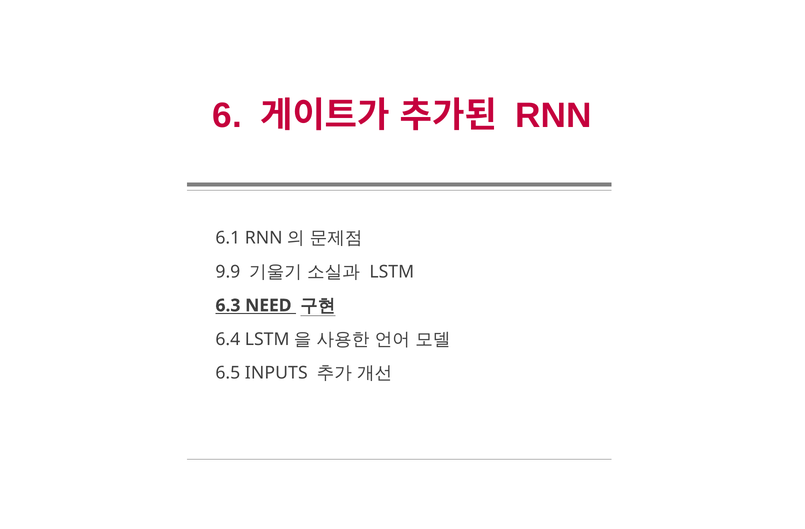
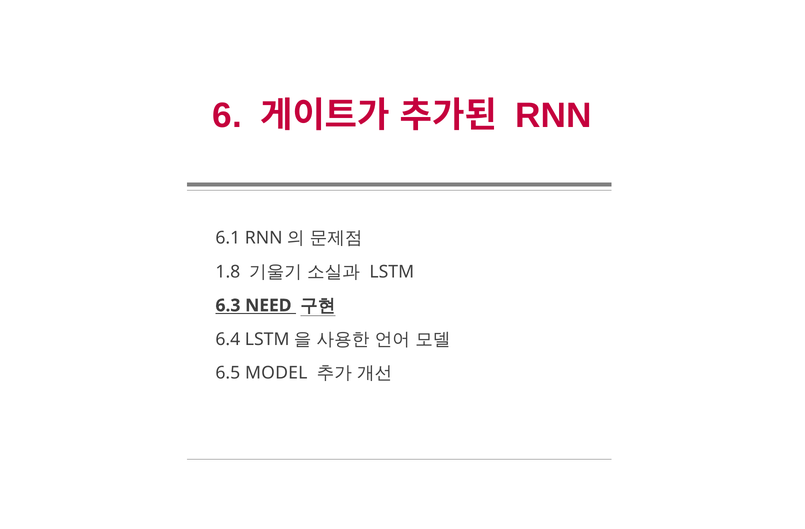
9.9: 9.9 -> 1.8 (228, 272)
INPUTS: INPUTS -> MODEL (276, 373)
